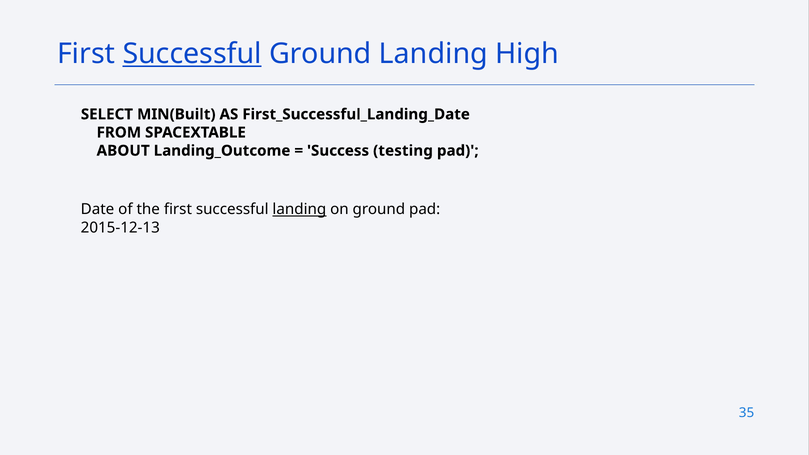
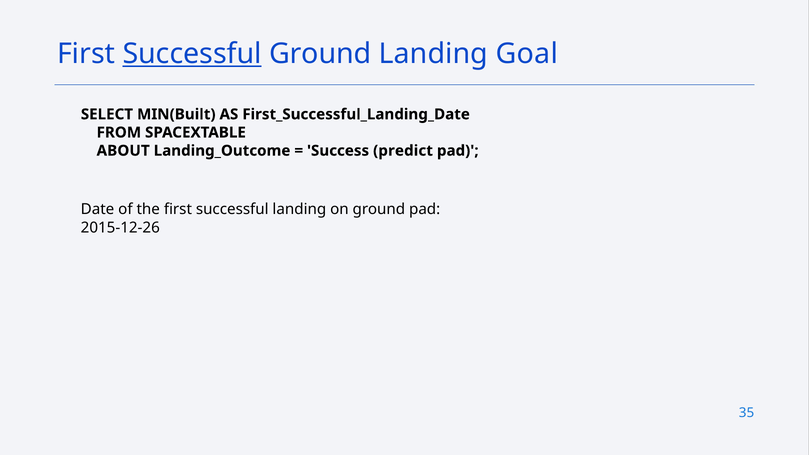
High: High -> Goal (527, 54)
testing: testing -> predict (403, 151)
landing underline: present -> none (299, 209)
2015-12-13: 2015-12-13 -> 2015-12-26 (120, 228)
